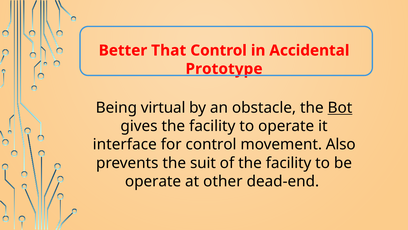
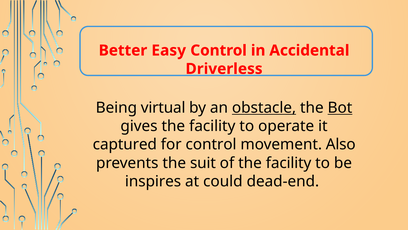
That: That -> Easy (169, 50)
Prototype: Prototype -> Driverless (224, 69)
obstacle underline: none -> present (264, 108)
interface: interface -> captured (125, 144)
operate: operate -> inspires (153, 181)
other: other -> could (223, 181)
